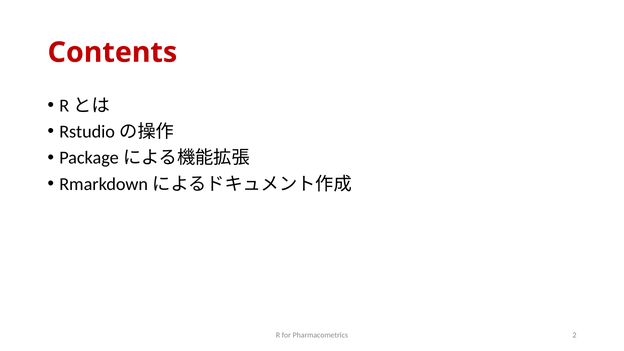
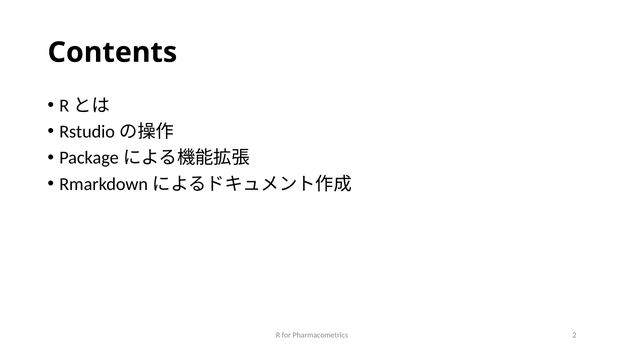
Contents colour: red -> black (112, 52)
